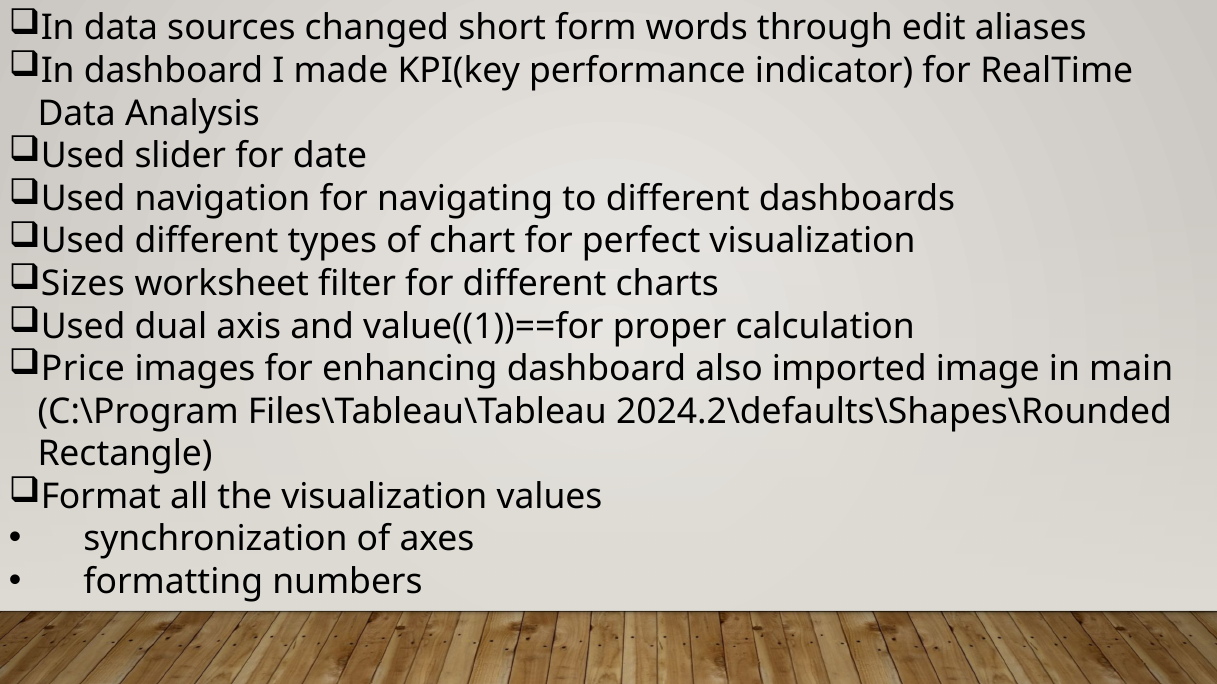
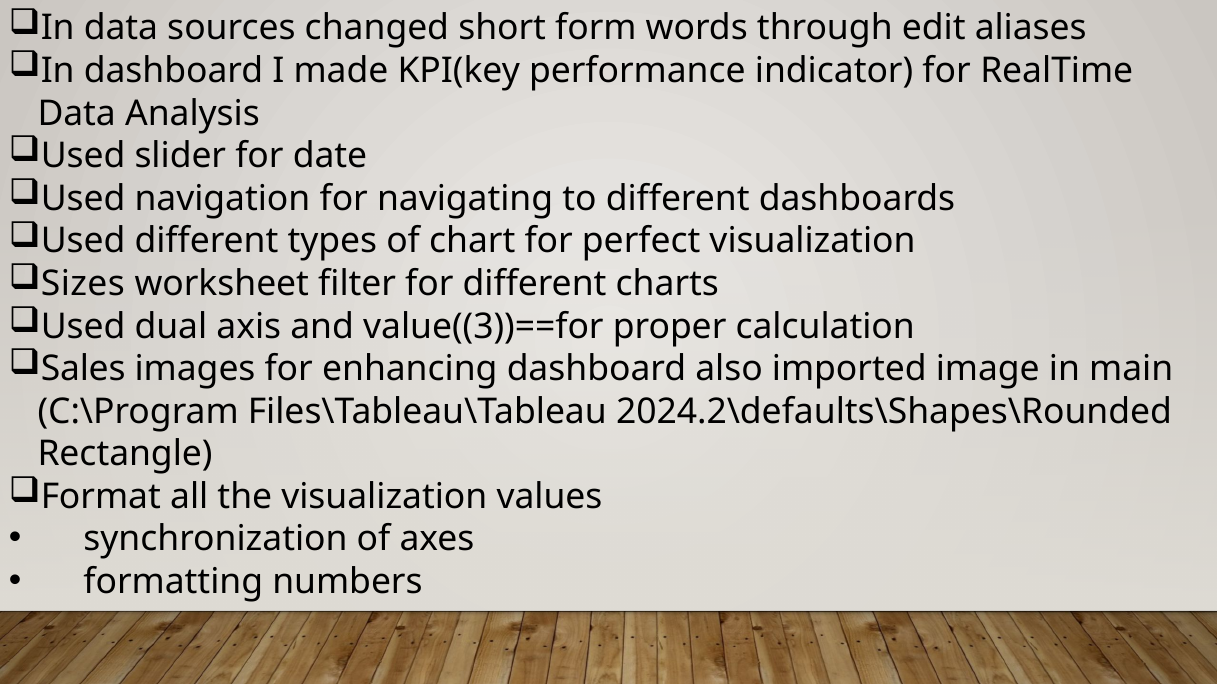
value((1))==for: value((1))==for -> value((3))==for (483, 327)
Price: Price -> Sales (83, 369)
